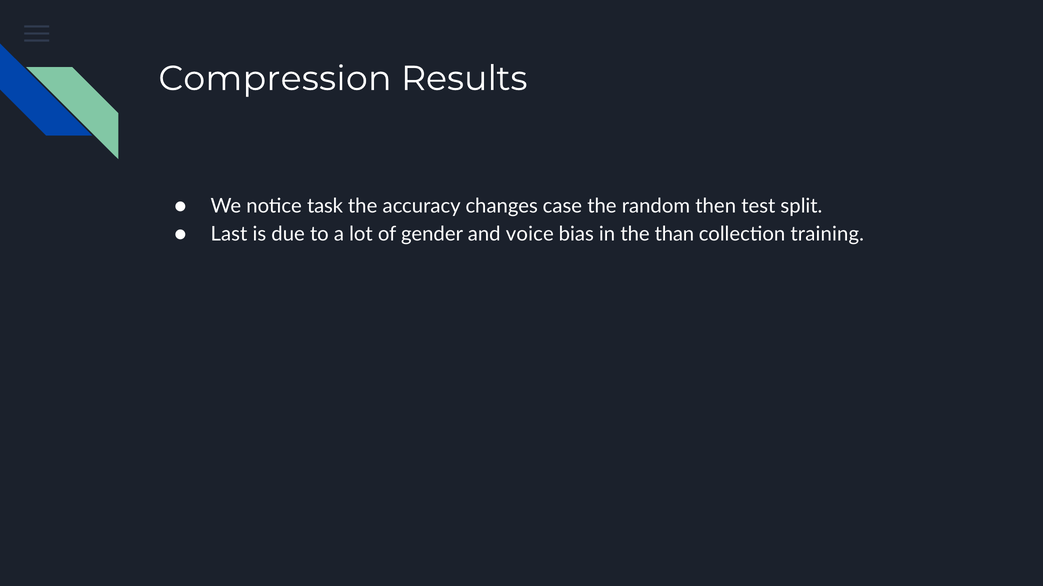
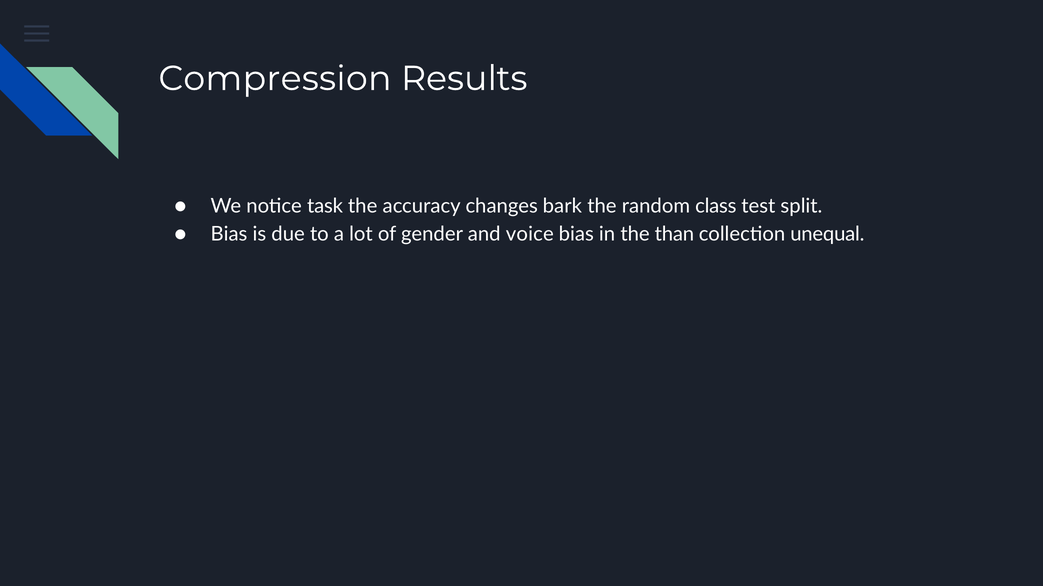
case: case -> bark (562, 206)
then: then -> class (716, 206)
Last: Last -> Bias (229, 234)
training: training -> unequal (827, 234)
